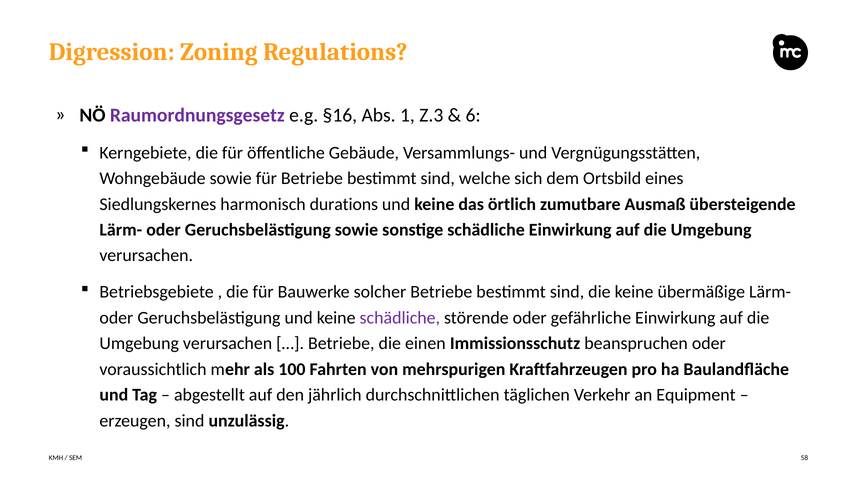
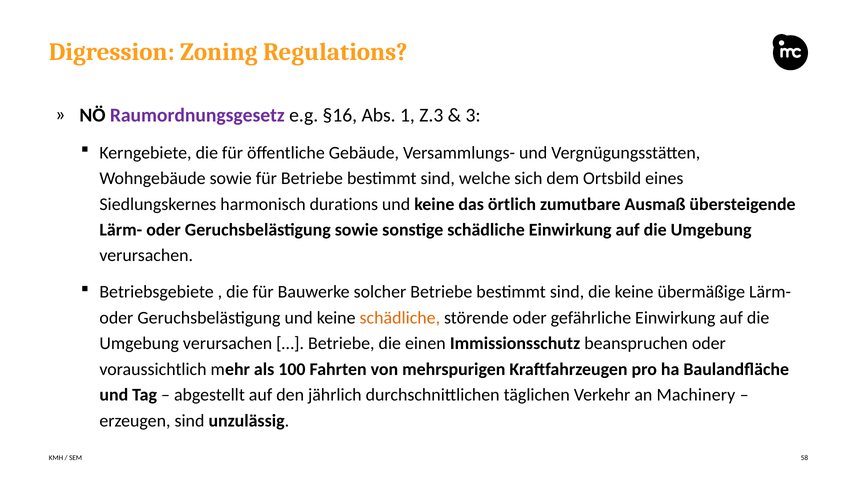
6: 6 -> 3 (473, 115)
schädliche colour: purple -> orange (400, 318)
Equipment: Equipment -> Machinery (696, 395)
